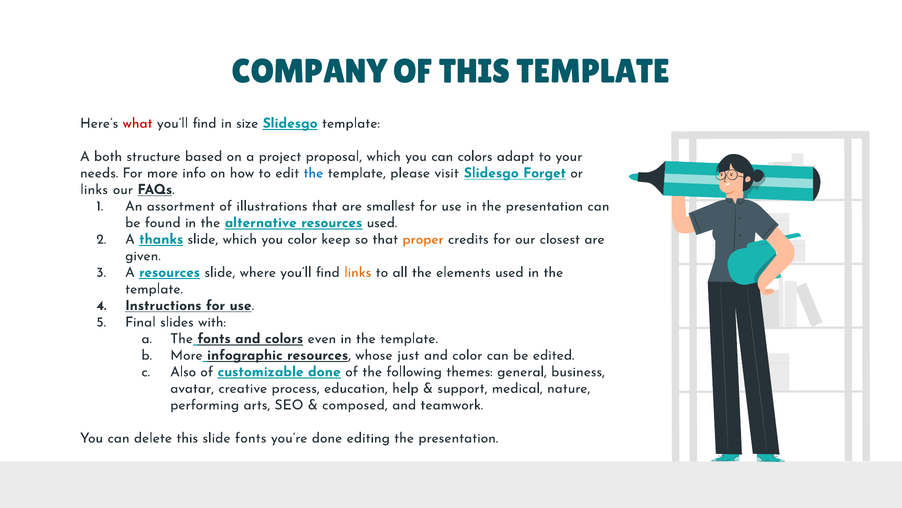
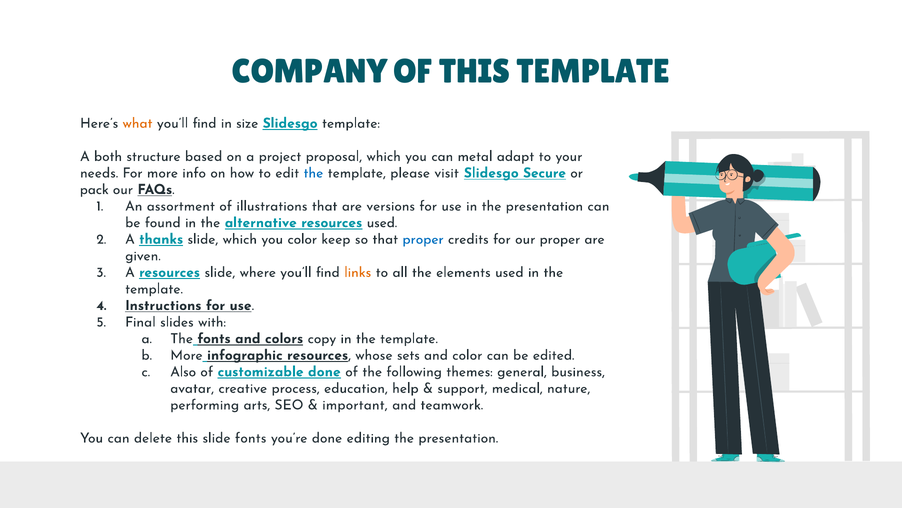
what colour: red -> orange (138, 123)
can colors: colors -> metal (475, 156)
Forget: Forget -> Secure (545, 173)
links: links -> pack (94, 189)
smallest: smallest -> versions (391, 206)
proper colour: orange -> blue (423, 239)
our closest: closest -> proper (560, 239)
even: even -> copy (322, 338)
just: just -> sets (408, 355)
composed: composed -> important (355, 404)
